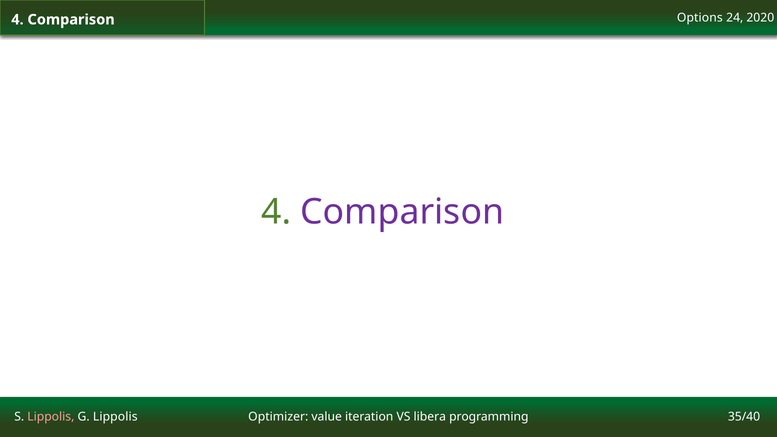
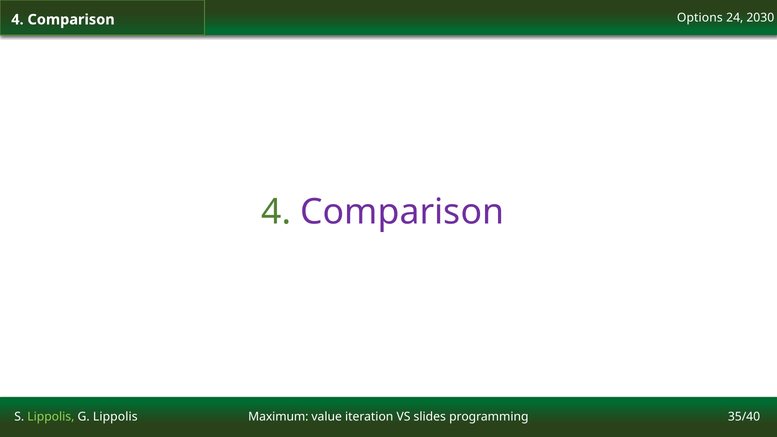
2020: 2020 -> 2030 (760, 18)
Lippolis colour: pink -> light green (51, 417)
Optimizer: Optimizer -> Maximum (278, 417)
libera: libera -> slides (430, 417)
